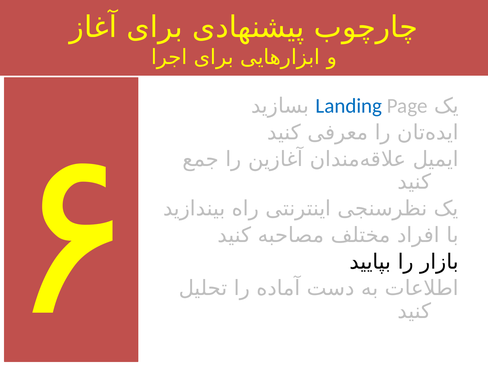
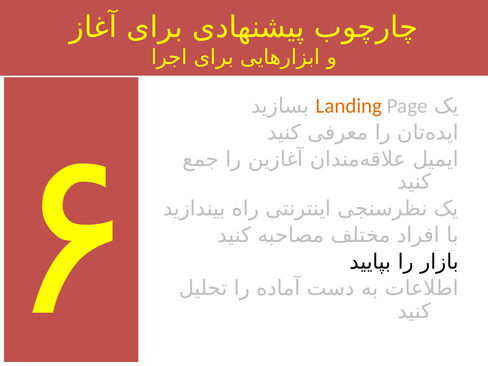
Landing colour: blue -> orange (349, 106)
